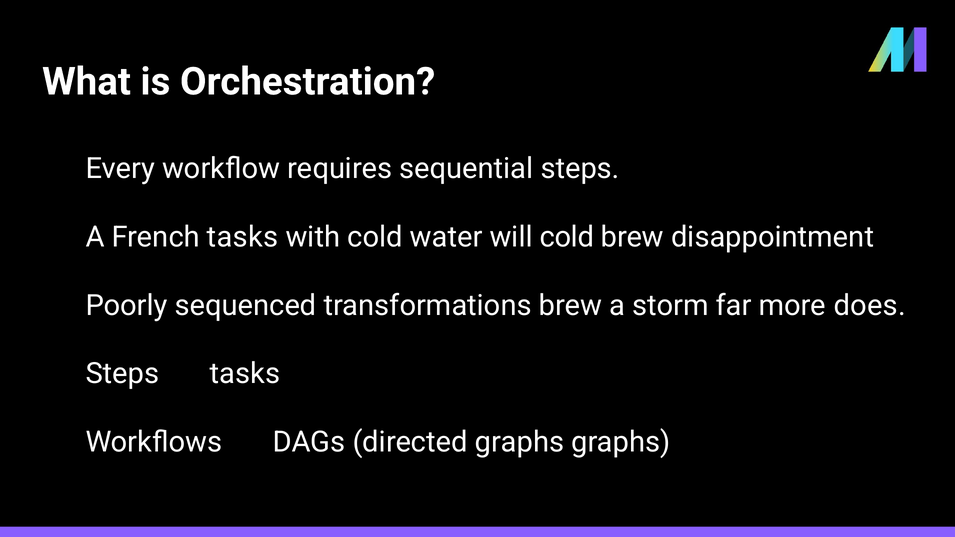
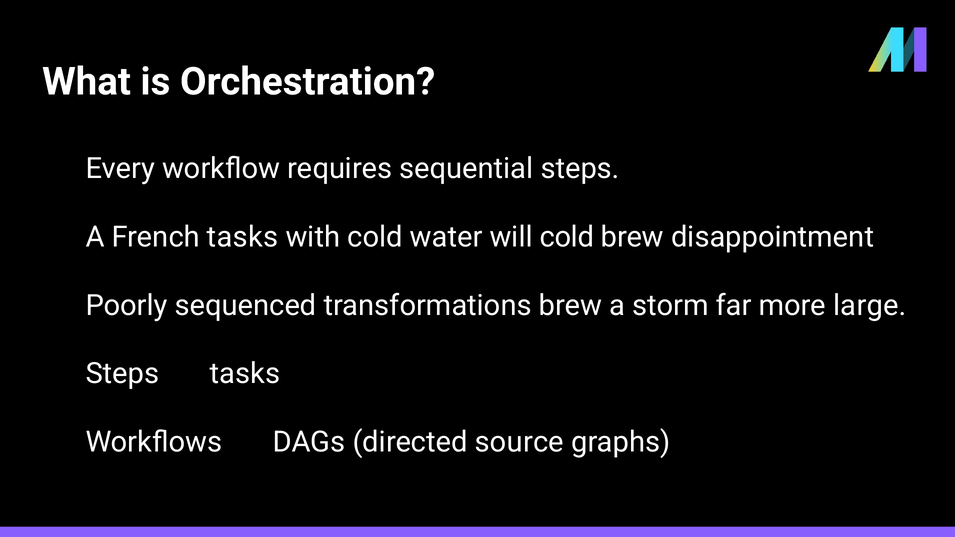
does: does -> large (870, 306)
directed graphs: graphs -> source (519, 442)
